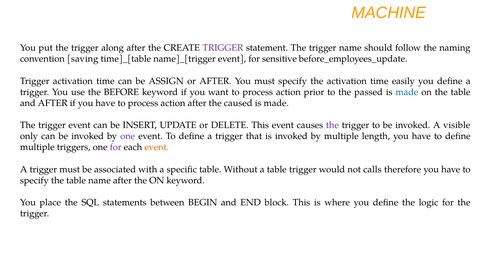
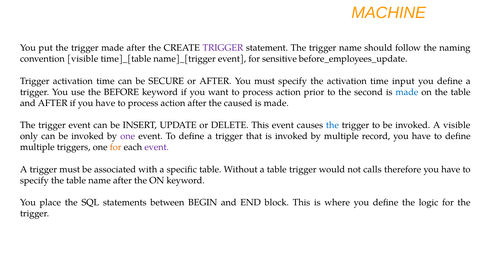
trigger along: along -> made (113, 48)
convention saving: saving -> visible (83, 59)
ASSIGN: ASSIGN -> SECURE (166, 81)
easily: easily -> input (403, 81)
passed: passed -> second (369, 92)
the colour: purple -> blue (332, 125)
length: length -> record (376, 136)
for colour: purple -> orange (116, 147)
event colour: orange -> purple (157, 147)
